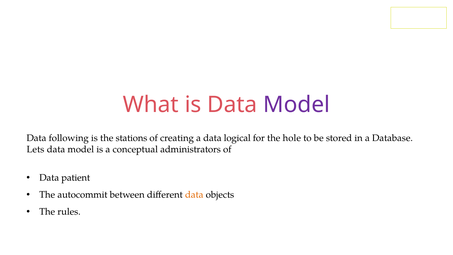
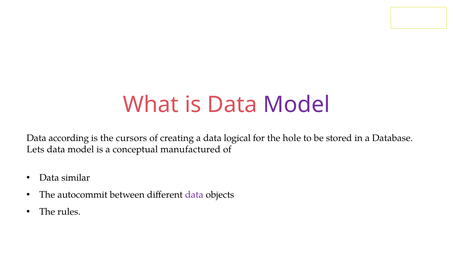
following: following -> according (69, 138)
stations: stations -> cursors (131, 138)
administrators: administrators -> manufactured (190, 149)
patient: patient -> similar (76, 178)
data colour: orange -> purple (194, 195)
